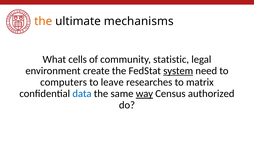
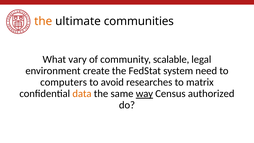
mechanisms: mechanisms -> communities (139, 21)
cells: cells -> vary (78, 59)
statistic: statistic -> scalable (171, 59)
system underline: present -> none (178, 71)
leave: leave -> avoid (112, 82)
data colour: blue -> orange (82, 94)
